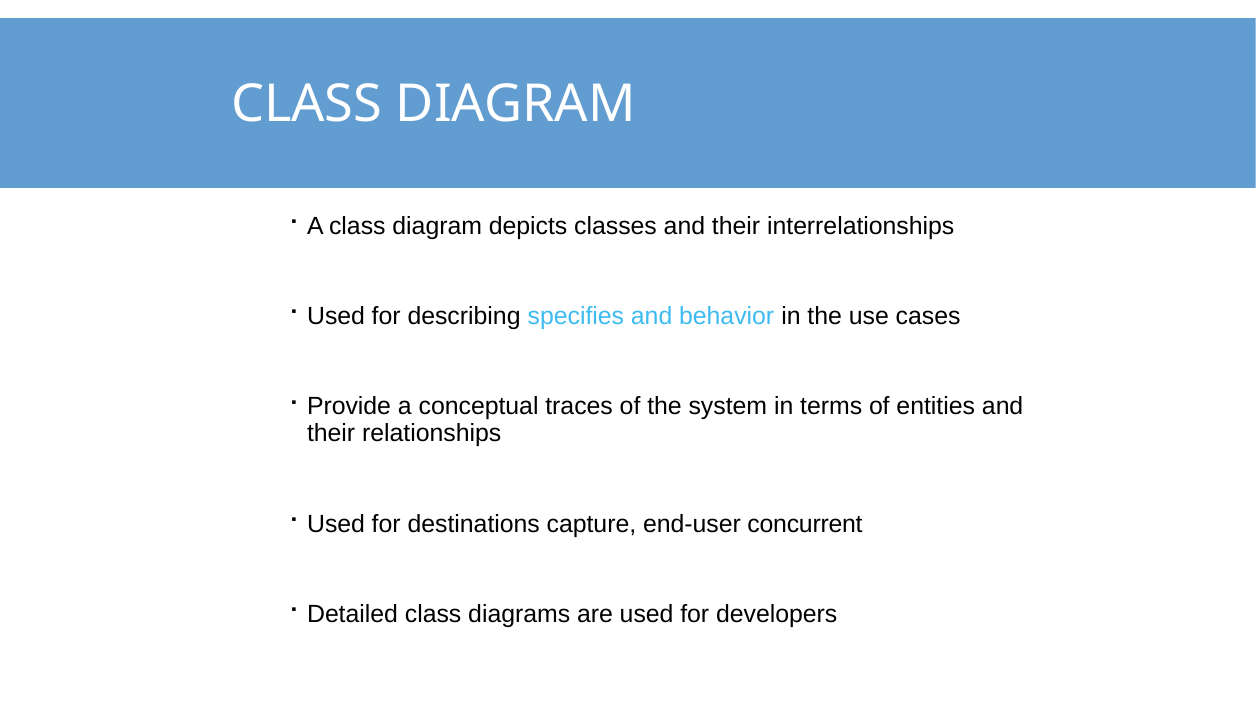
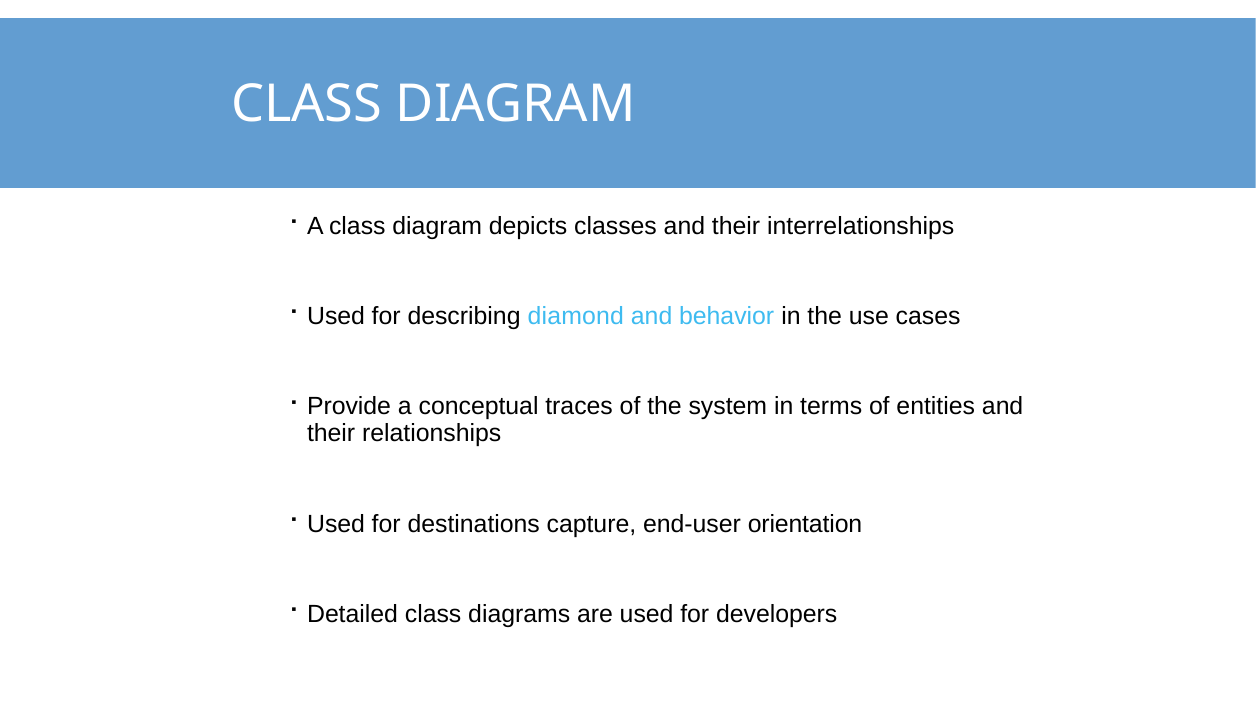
specifies: specifies -> diamond (576, 316)
concurrent: concurrent -> orientation (805, 524)
